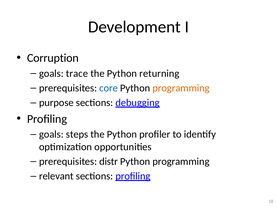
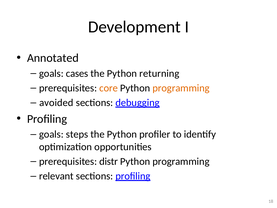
Corruption: Corruption -> Annotated (53, 58)
trace: trace -> cases (77, 73)
core colour: blue -> orange (109, 88)
purpose: purpose -> avoided (56, 103)
